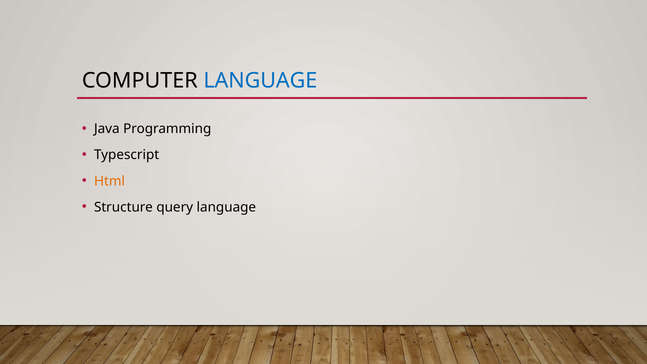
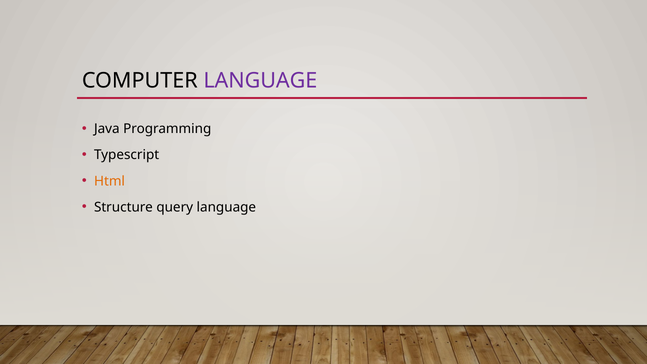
LANGUAGE colour: blue -> purple (260, 81)
